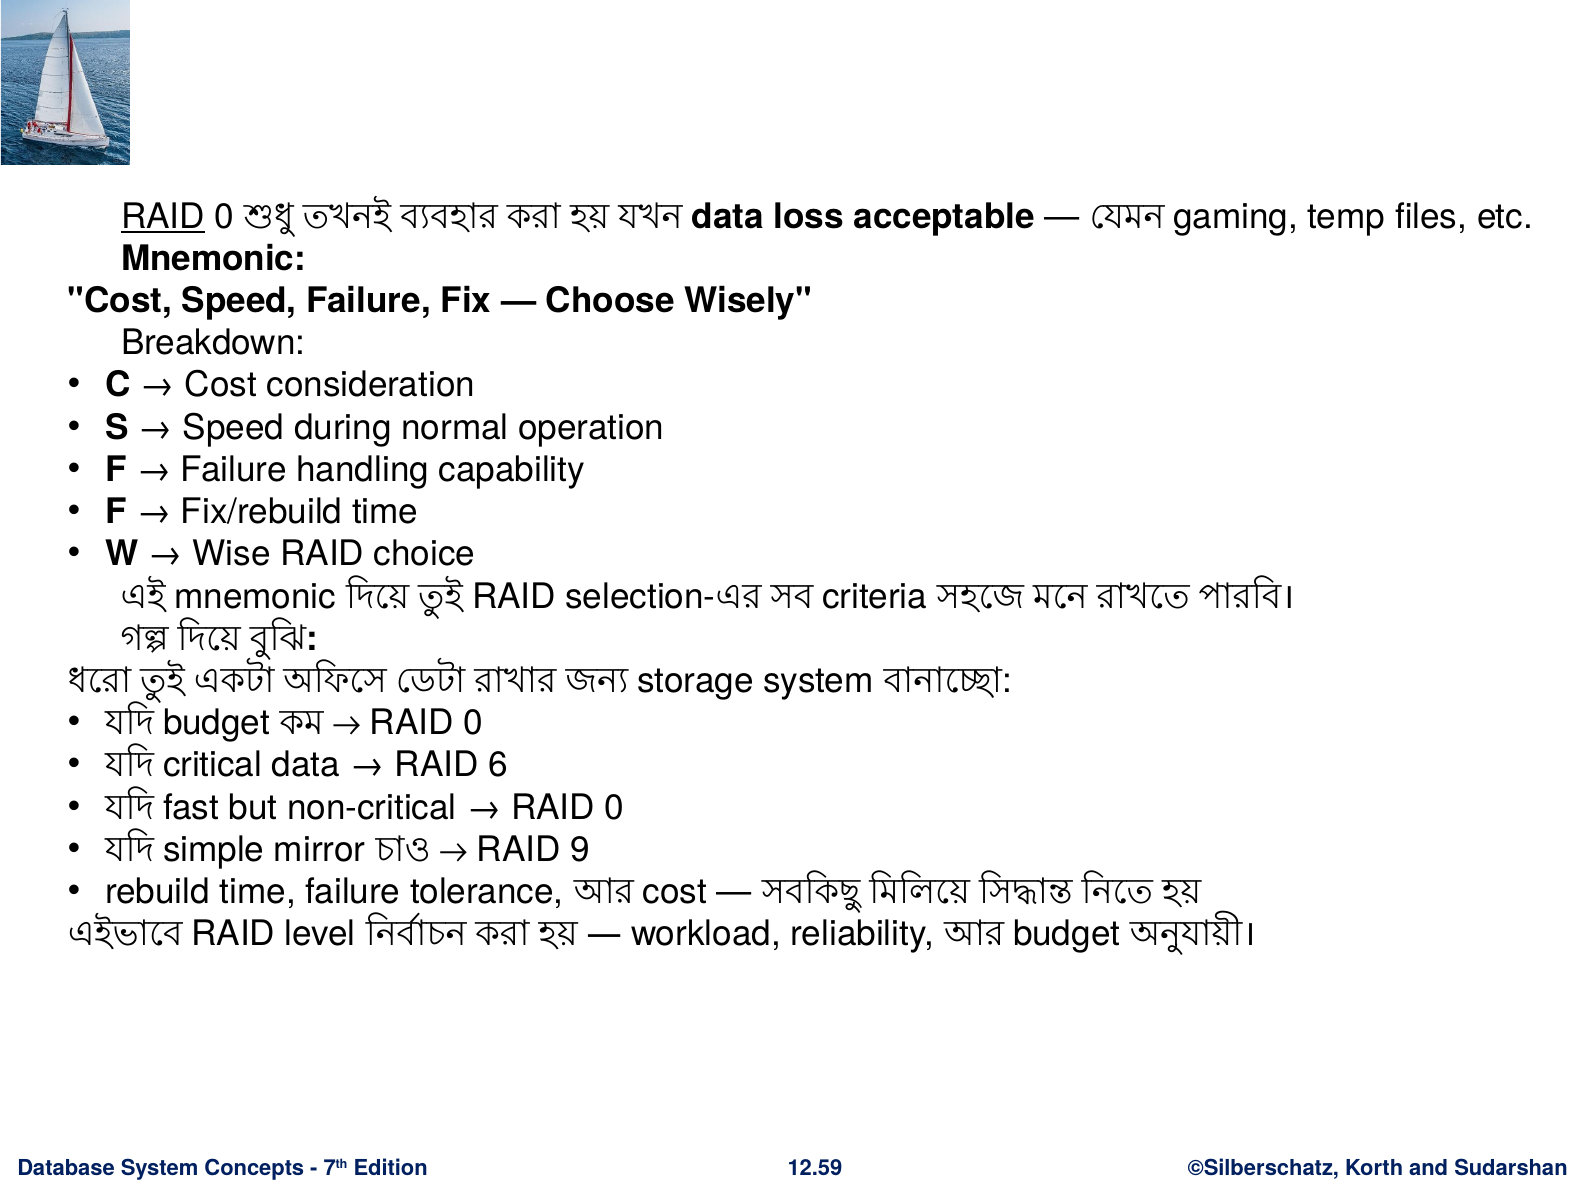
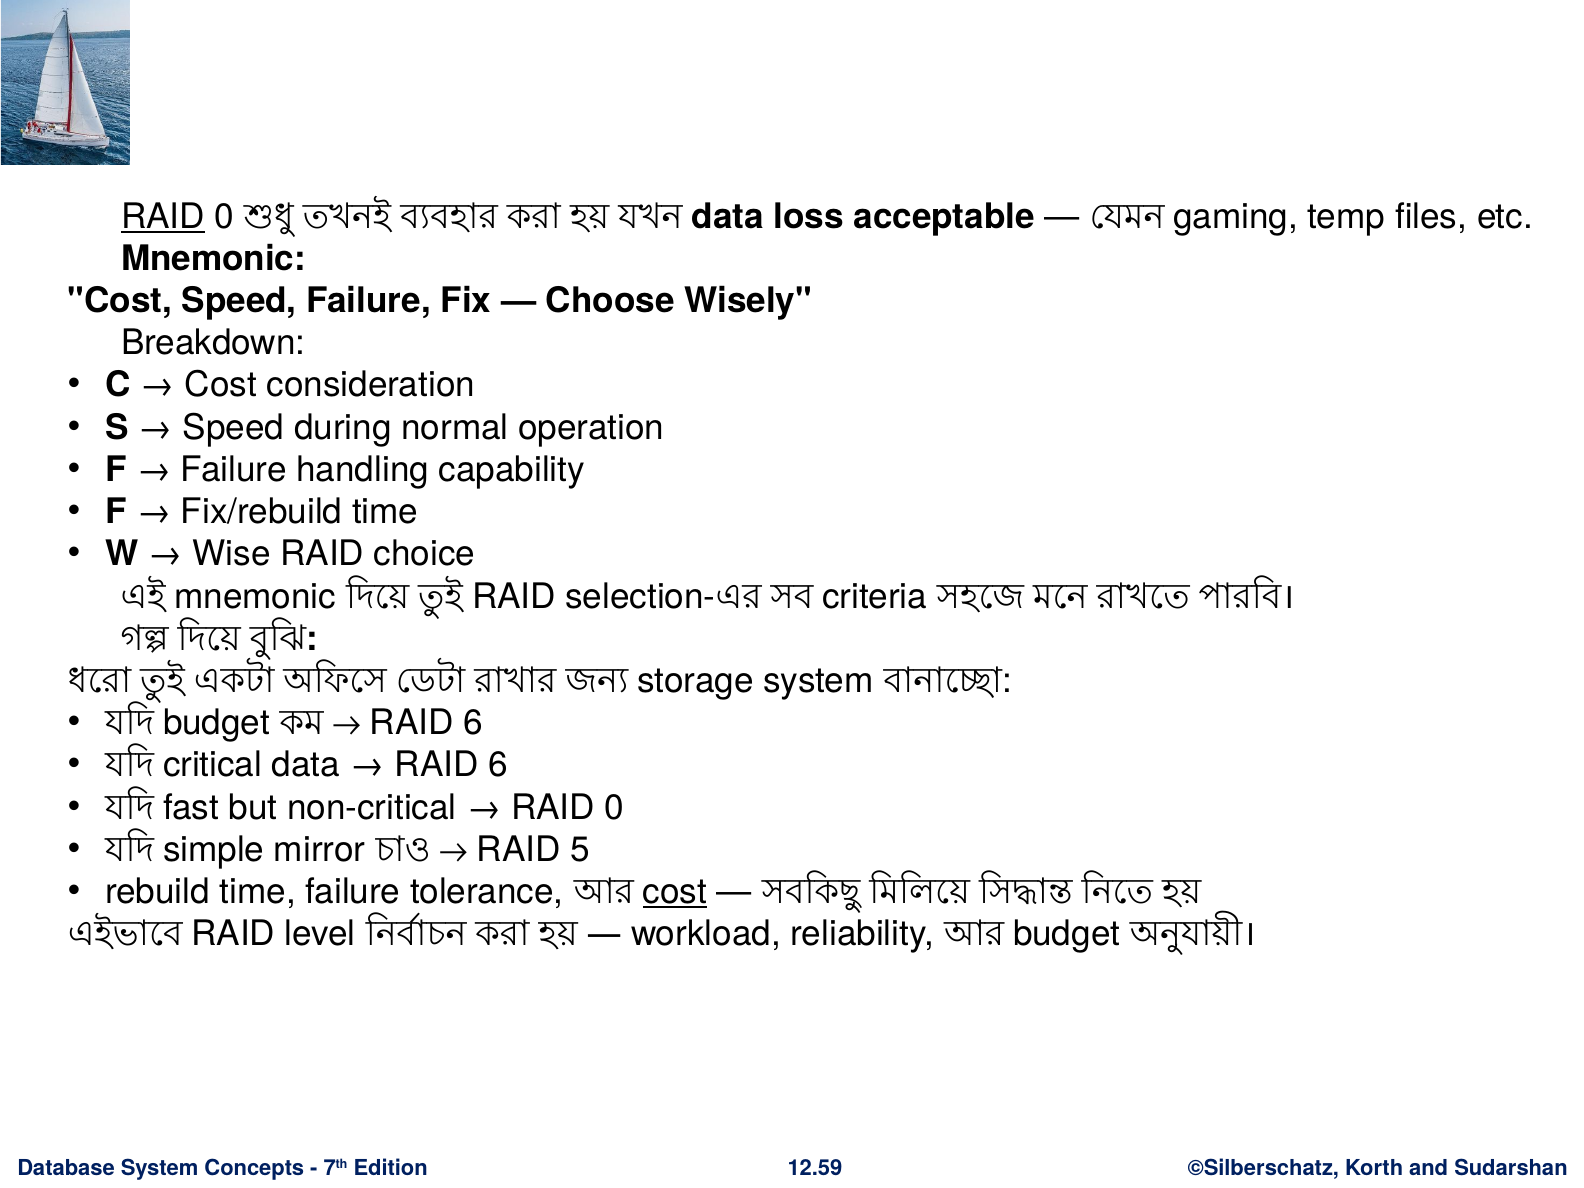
0: 0 -> 6 (473, 723)
9: 9 -> 5 (580, 850)
cost underline: none -> present (675, 892)
